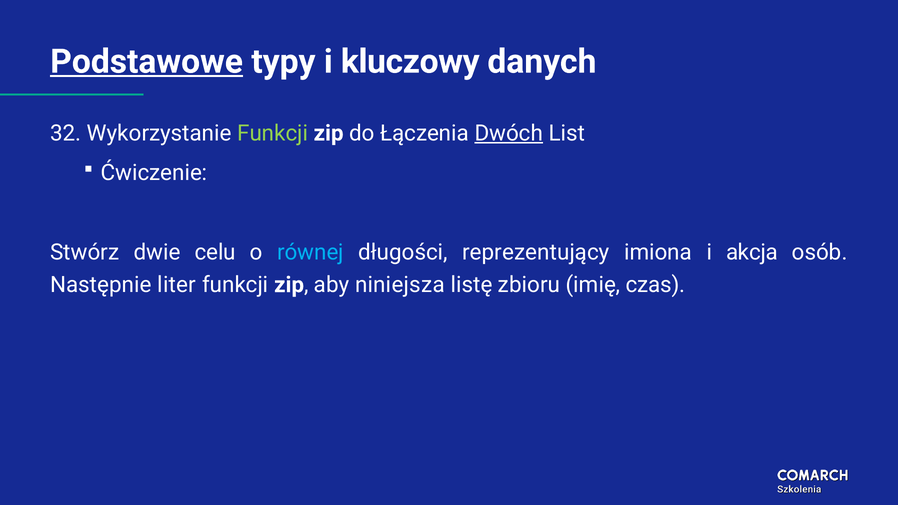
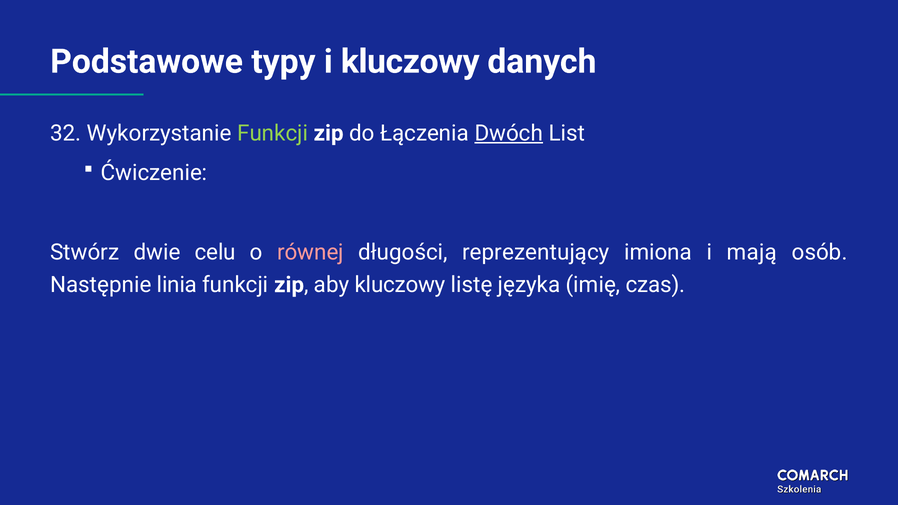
Podstawowe underline: present -> none (147, 62)
równej colour: light blue -> pink (310, 253)
akcja: akcja -> mają (752, 253)
liter: liter -> linia (177, 285)
aby niniejsza: niniejsza -> kluczowy (400, 285)
zbioru: zbioru -> języka (529, 285)
